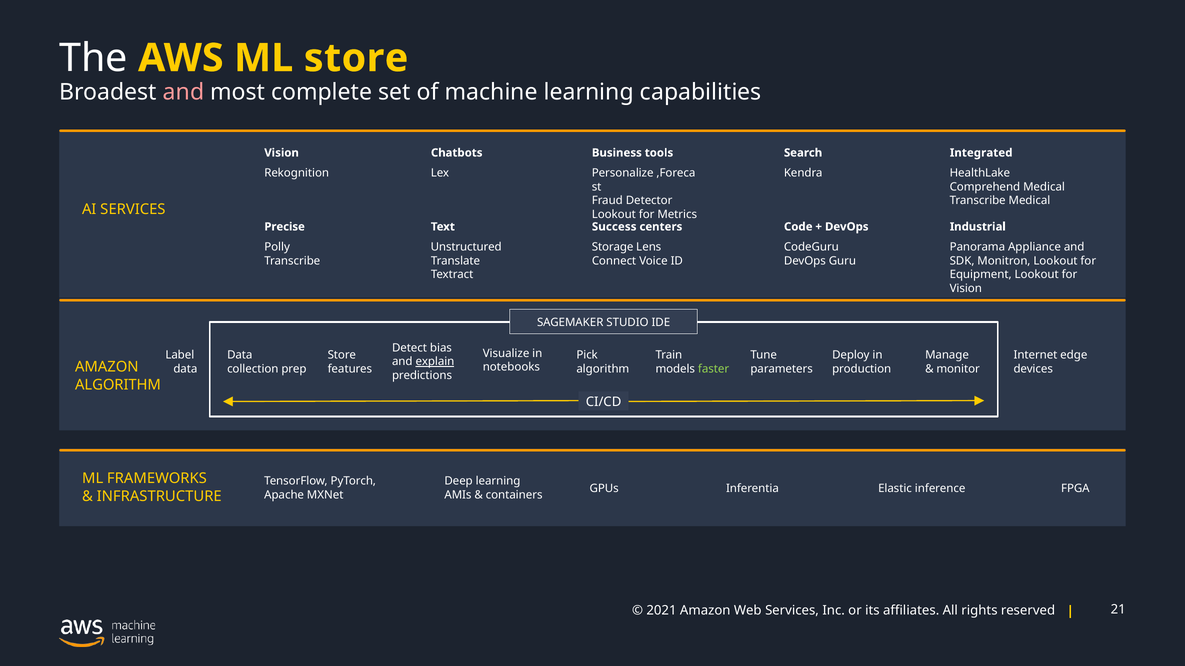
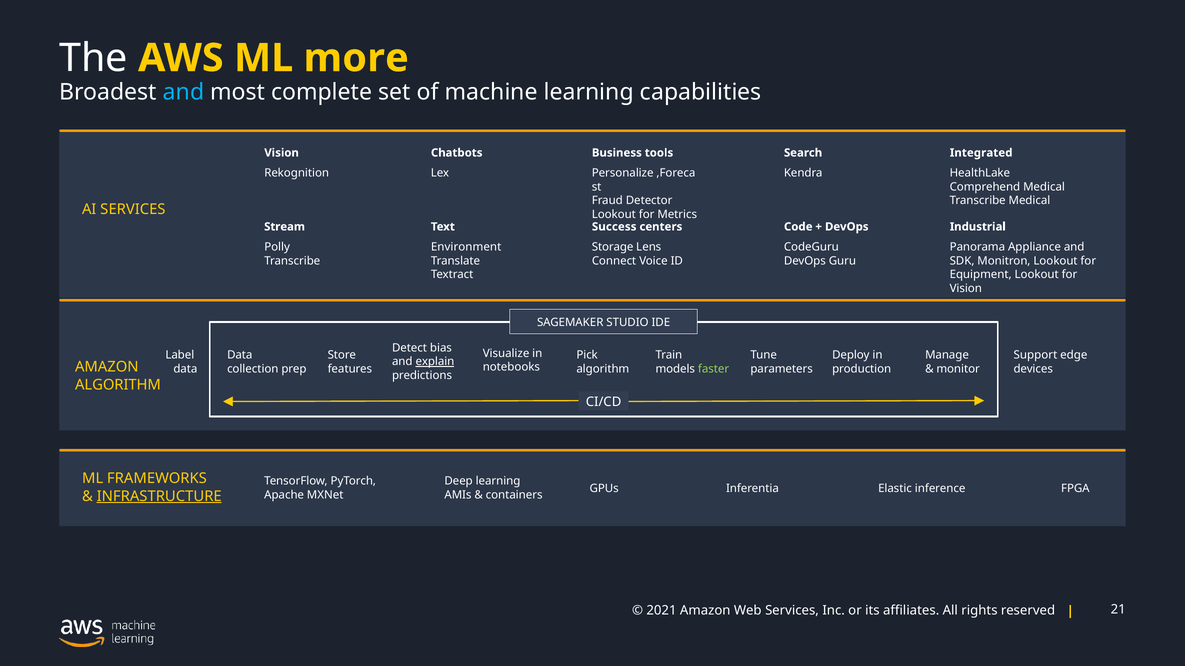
ML store: store -> more (356, 58)
and colour: pink -> light blue (184, 92)
Precise: Precise -> Stream (285, 227)
Unstructured: Unstructured -> Environment (466, 247)
Internet: Internet -> Support (1035, 355)
INFRASTRUCTURE underline: none -> present (159, 497)
